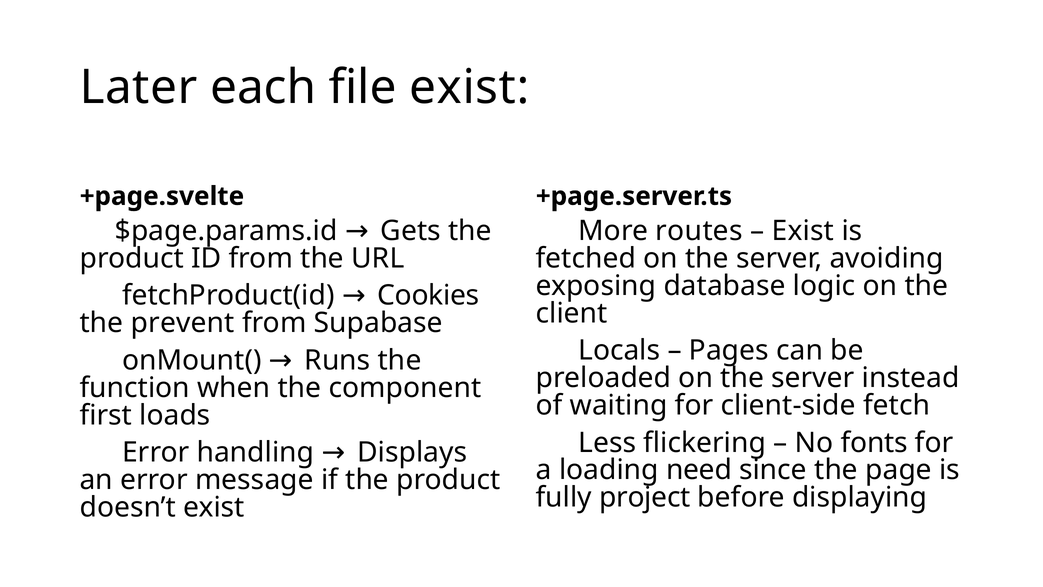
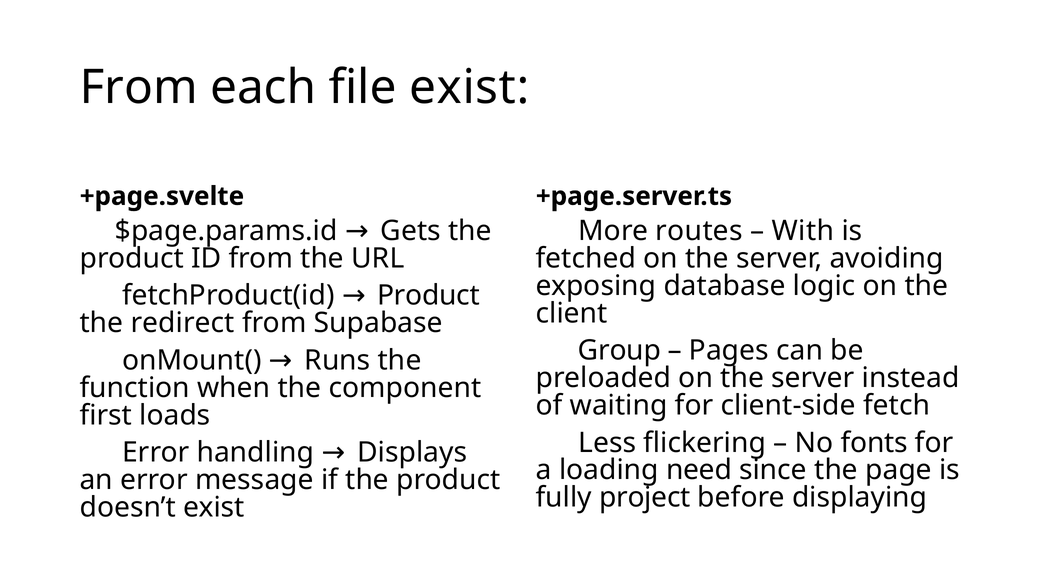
Later: Later -> From (139, 88)
Exist: Exist -> With (803, 231)
fetchProduct(id Cookies: Cookies -> Product (428, 296)
prevent: prevent -> redirect (183, 323)
Locals: Locals -> Group (619, 350)
